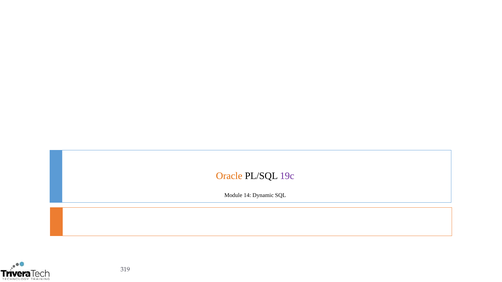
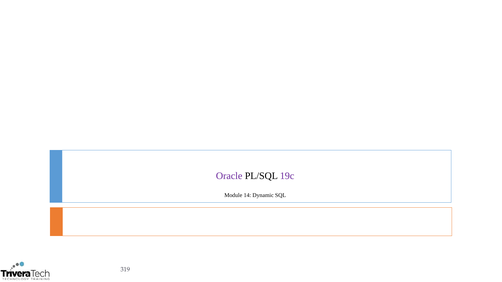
Oracle colour: orange -> purple (229, 176)
